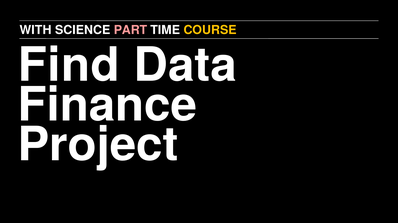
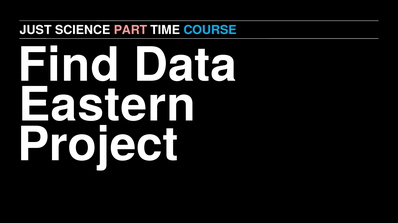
WITH: WITH -> JUST (36, 30)
COURSE colour: yellow -> light blue (210, 30)
Finance: Finance -> Eastern (107, 105)
